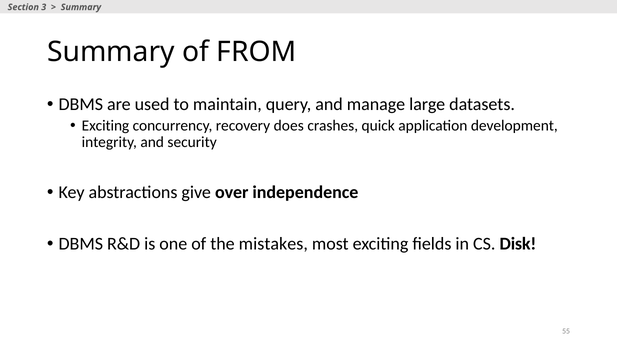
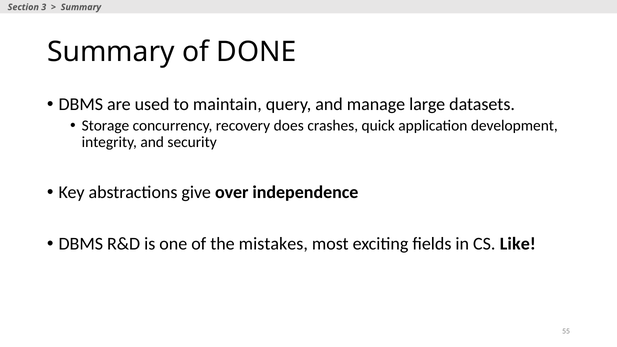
FROM: FROM -> DONE (256, 52)
Exciting: Exciting -> Storage (105, 126)
Disk: Disk -> Like (518, 244)
